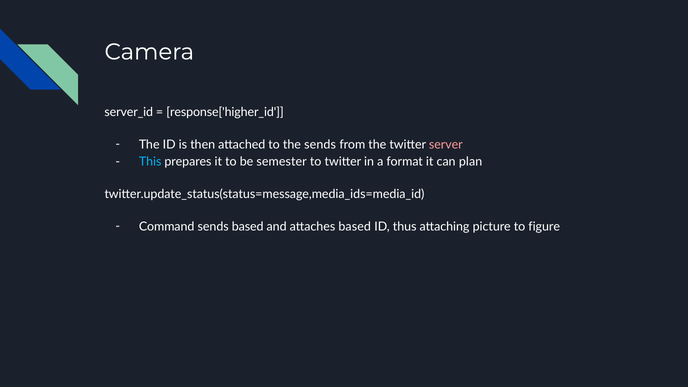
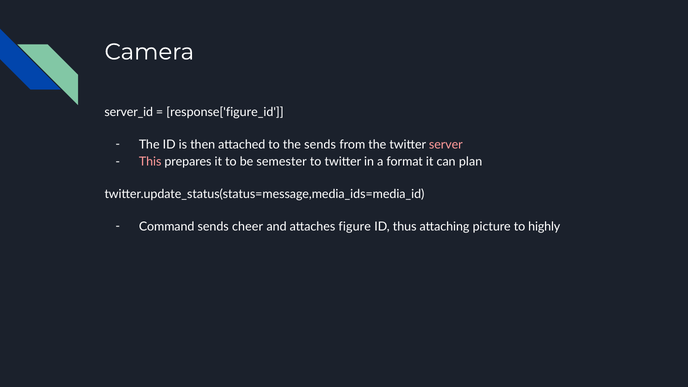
response['higher_id: response['higher_id -> response['figure_id (225, 112)
This colour: light blue -> pink (150, 162)
sends based: based -> cheer (248, 226)
attaches based: based -> figure (355, 226)
figure: figure -> highly (544, 226)
